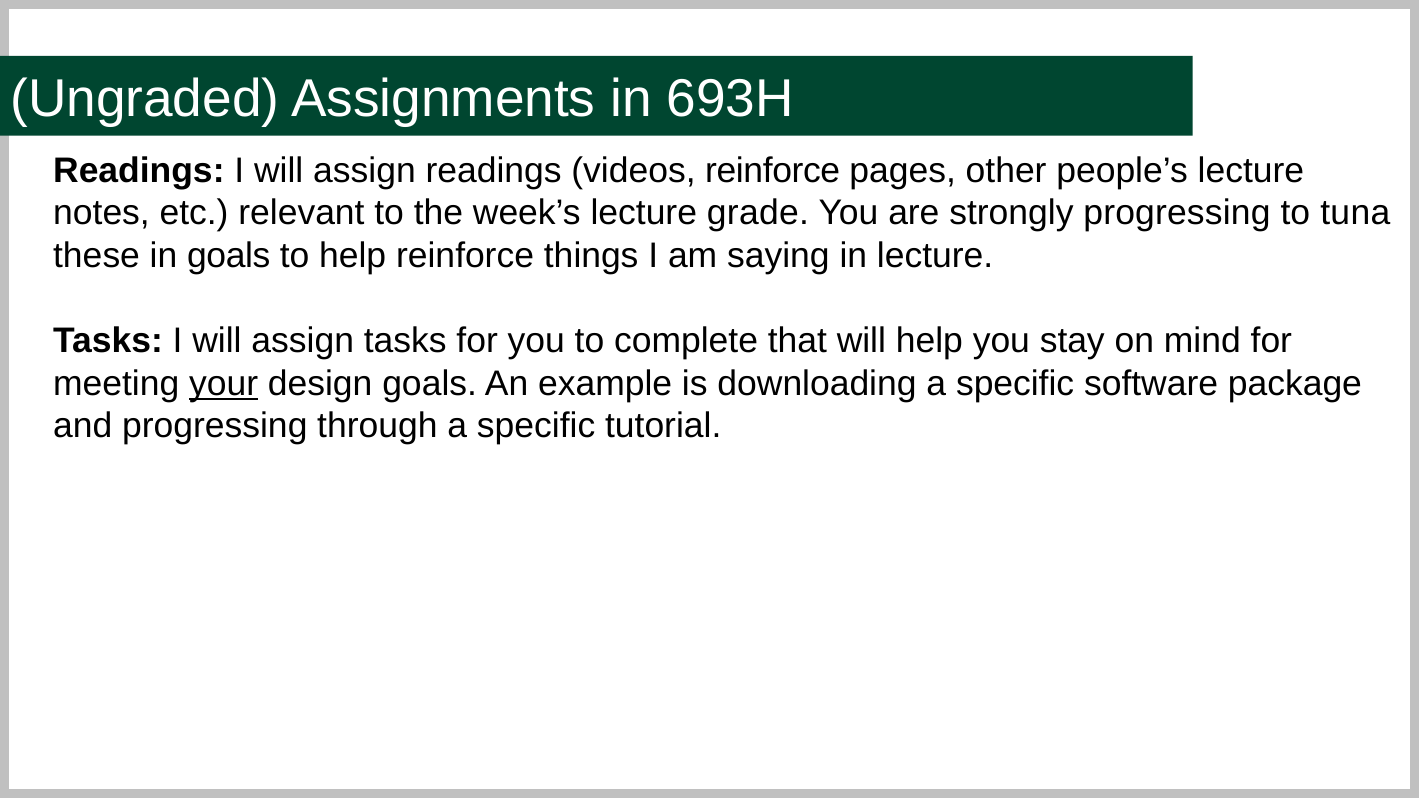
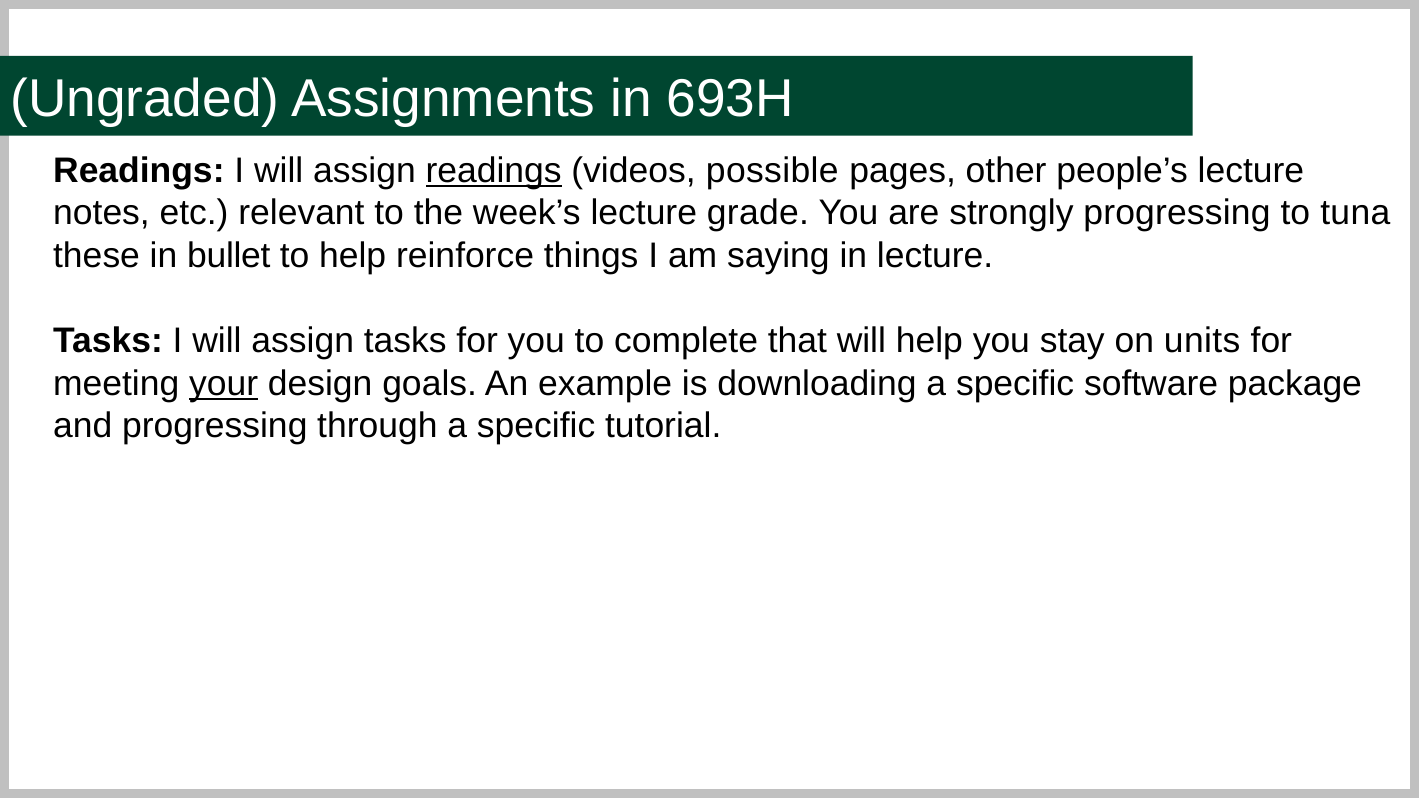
readings underline: none -> present (494, 171)
videos reinforce: reinforce -> possible (772, 171)
in goals: goals -> bullet (229, 256)
mind: mind -> units (1202, 341)
